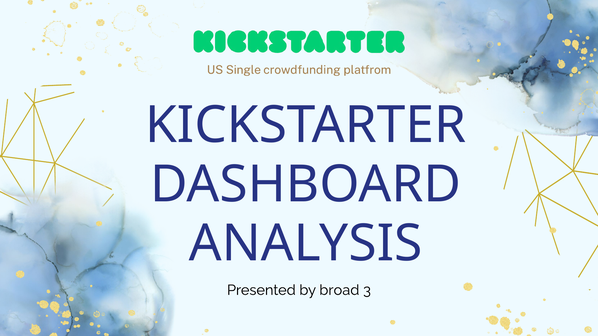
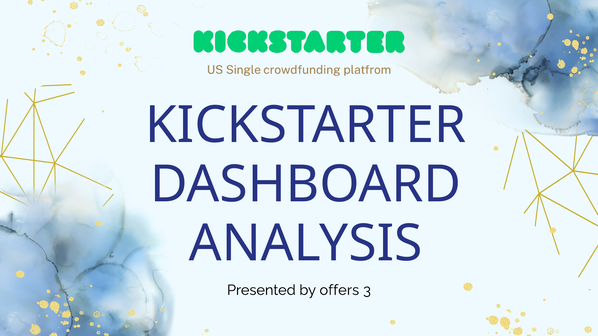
broad: broad -> offers (339, 290)
